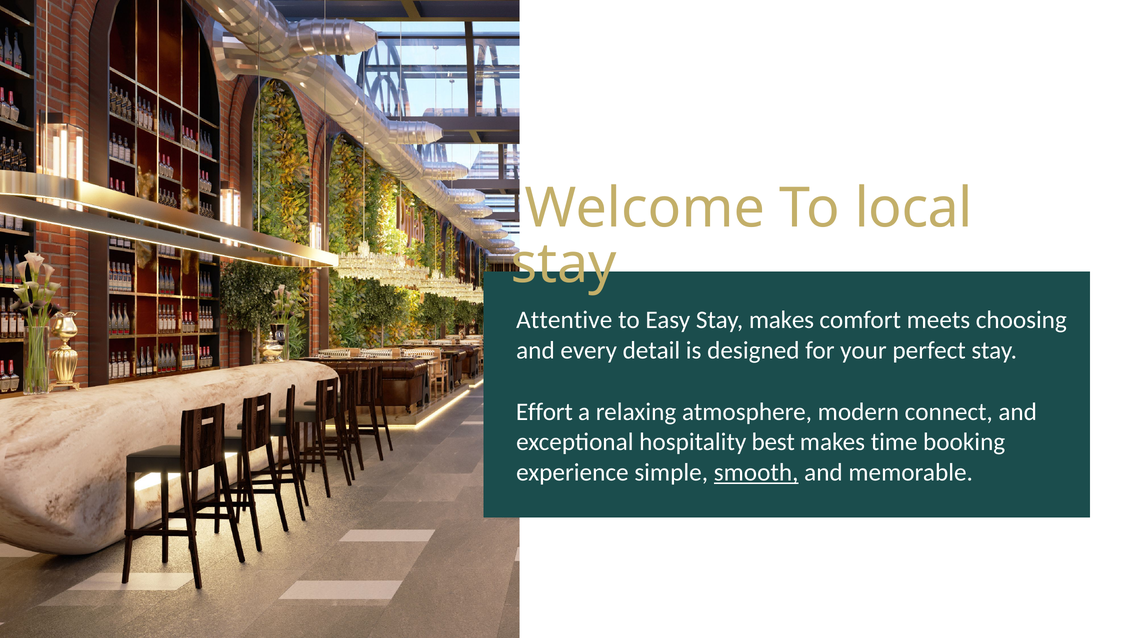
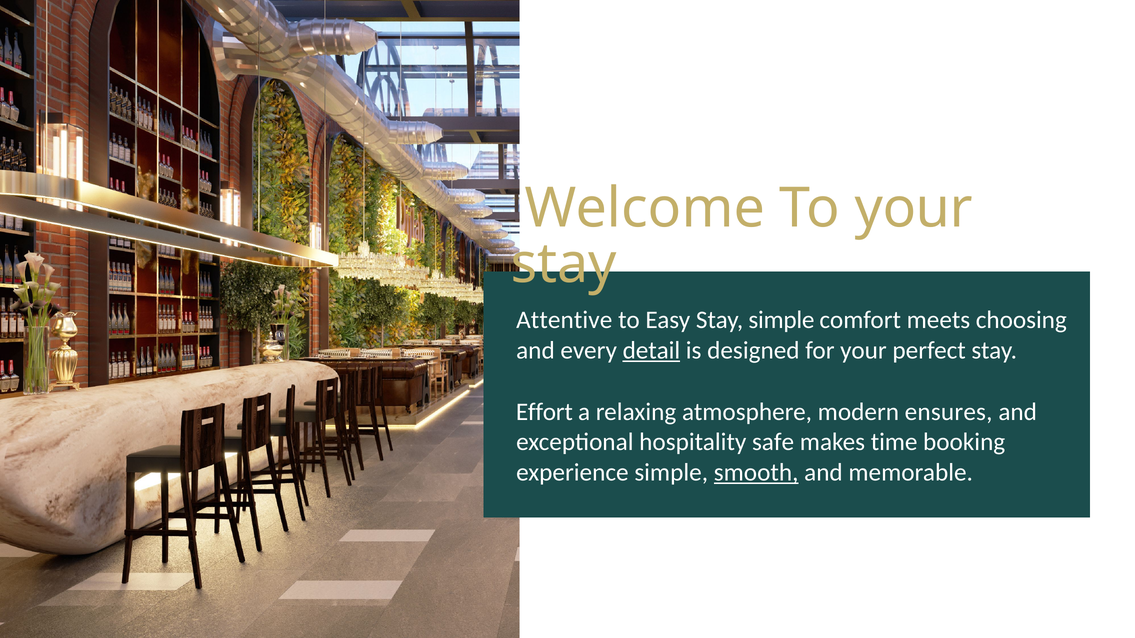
To local: local -> your (914, 209)
Stay makes: makes -> simple (782, 320)
detail underline: none -> present (651, 350)
connect: connect -> ensures (949, 412)
best: best -> safe (773, 442)
